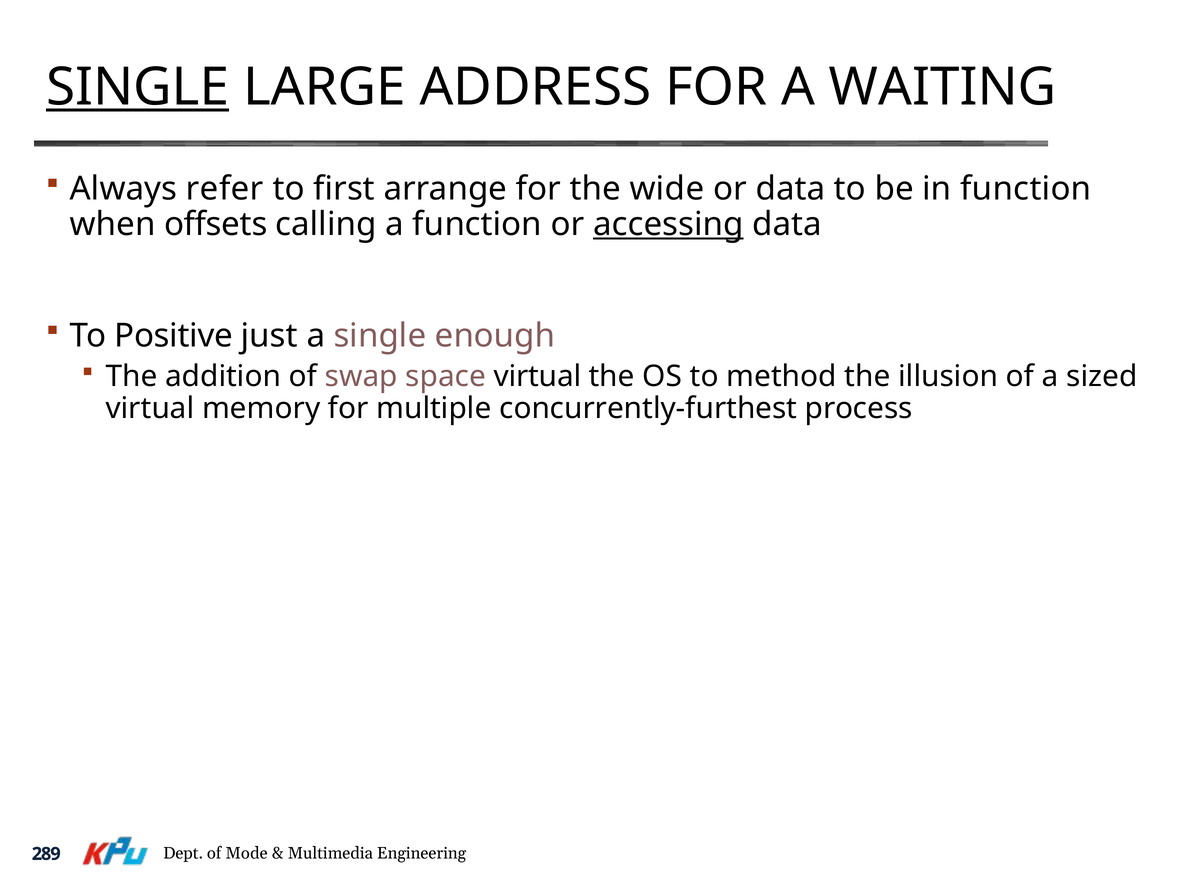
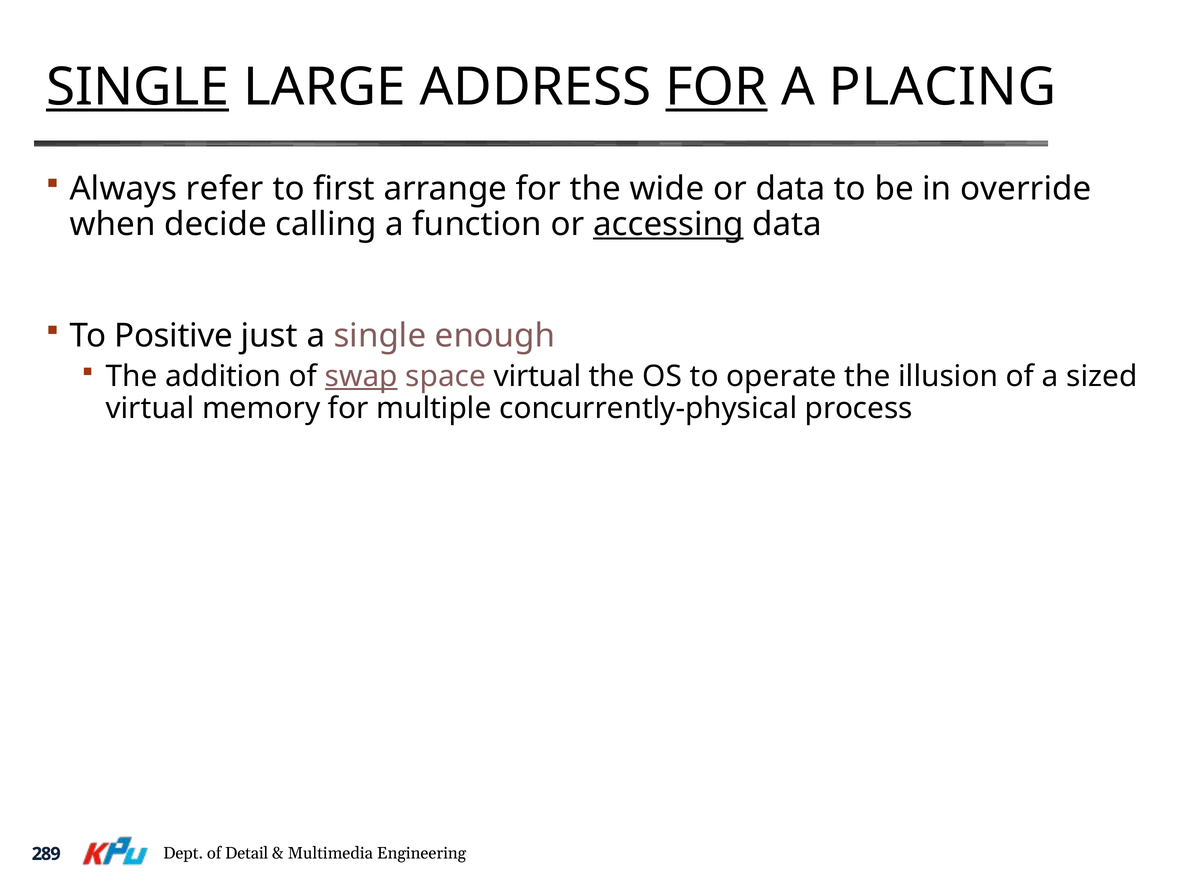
FOR underline: none -> present (716, 87)
WAITING: WAITING -> PLACING (943, 87)
in function: function -> override (1026, 189)
offsets: offsets -> decide (216, 225)
swap underline: none -> present (361, 377)
method: method -> operate (781, 377)
concurrently-furthest: concurrently-furthest -> concurrently-physical (648, 409)
Mode: Mode -> Detail (247, 854)
